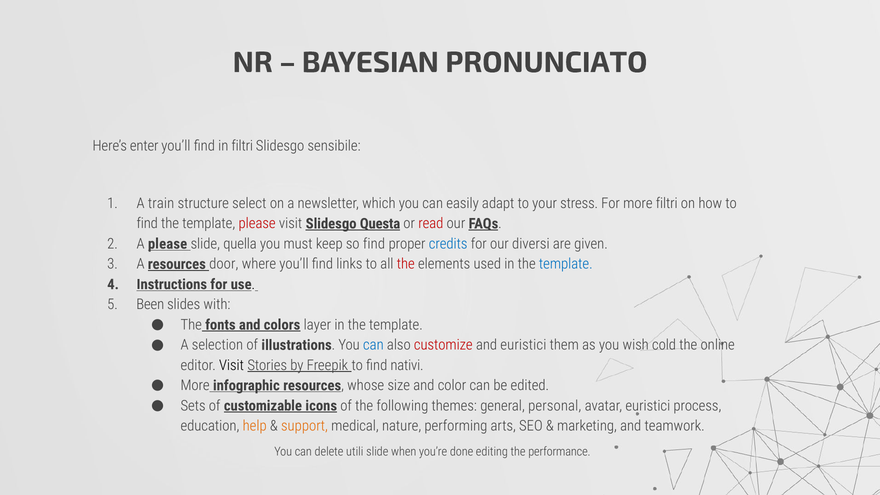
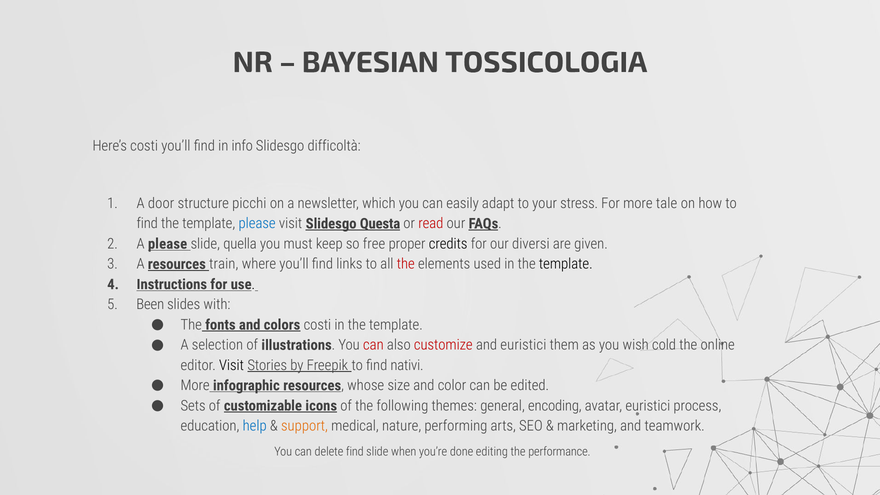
PRONUNCIATO: PRONUNCIATO -> TOSSICOLOGIA (546, 62)
Here’s enter: enter -> costi (144, 146)
in filtri: filtri -> info (242, 146)
sensibile: sensibile -> difficoltà (334, 146)
train: train -> door (161, 203)
select: select -> picchi (249, 203)
more filtri: filtri -> tale (667, 203)
please colour: red -> blue (257, 224)
so find: find -> free (374, 244)
credits colour: blue -> black (448, 244)
door: door -> train (224, 264)
template colour: blue -> black (566, 264)
colors layer: layer -> costi (317, 325)
can colour: blue -> red (373, 345)
personal: personal -> encoding (555, 406)
help colour: orange -> blue (255, 426)
delete utili: utili -> find (355, 452)
